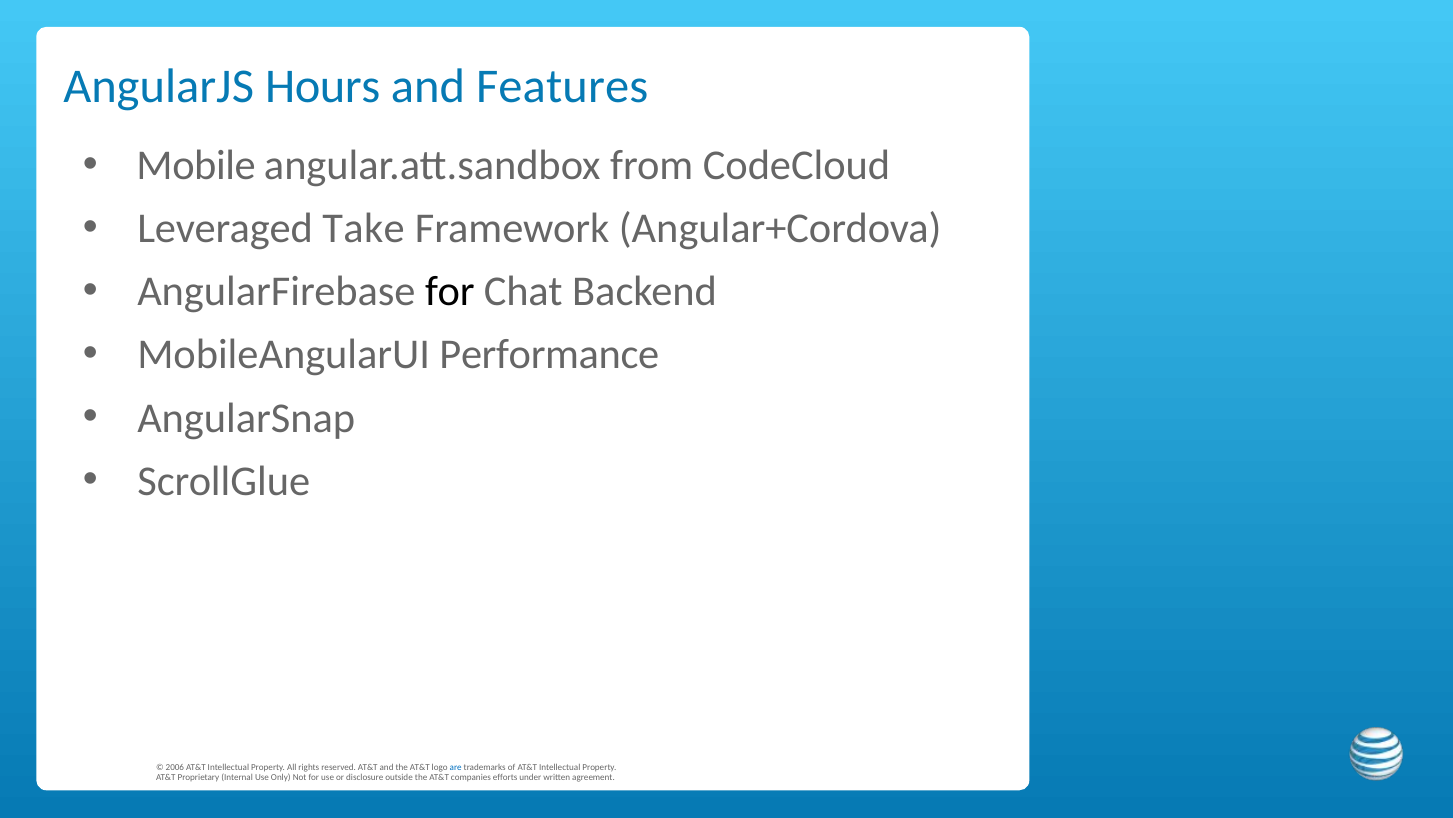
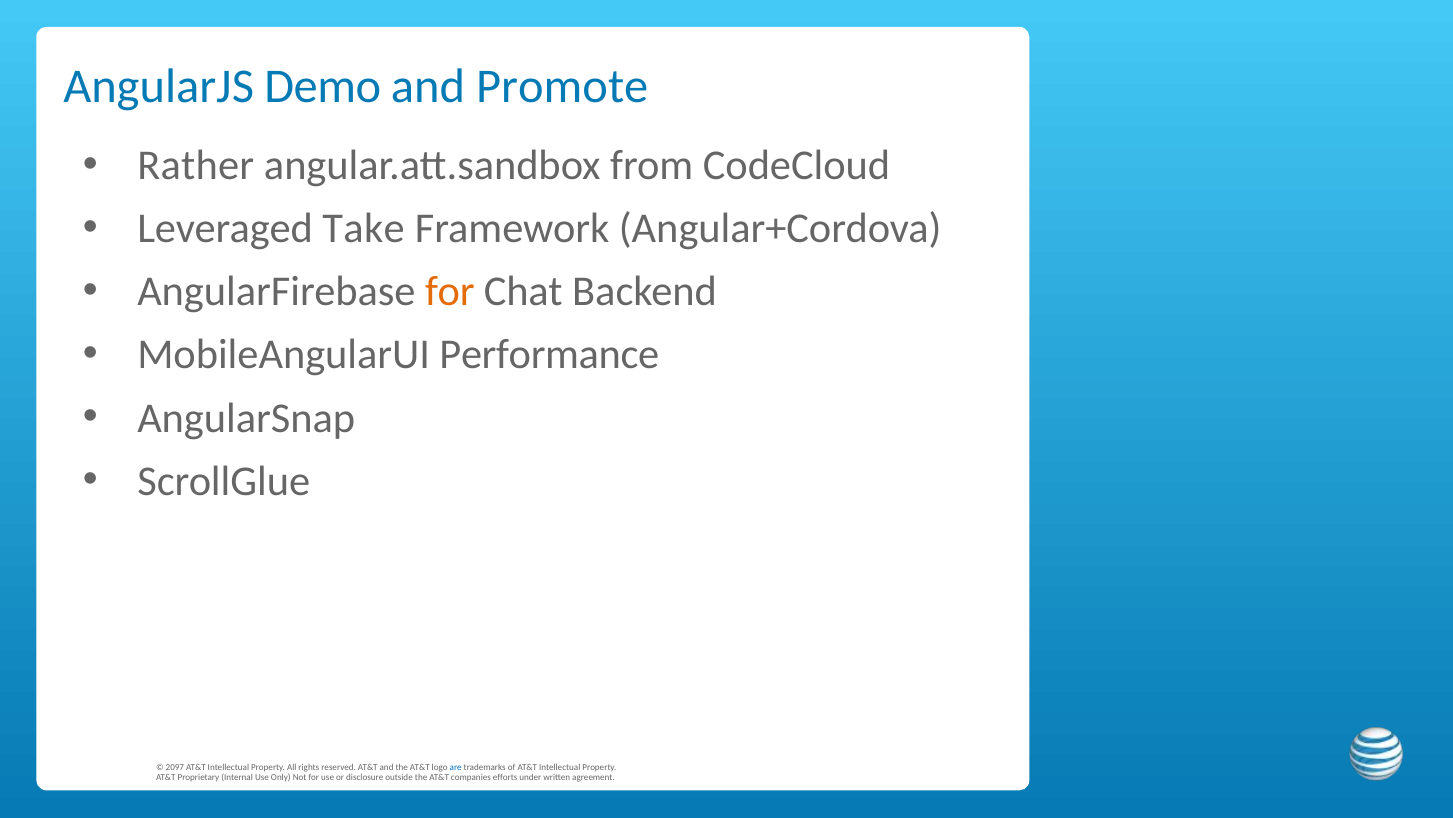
Hours: Hours -> Demo (323, 87)
Features: Features -> Promote (562, 87)
Mobile: Mobile -> Rather (196, 166)
for colour: black -> orange (450, 292)
2006: 2006 -> 2097 (175, 767)
